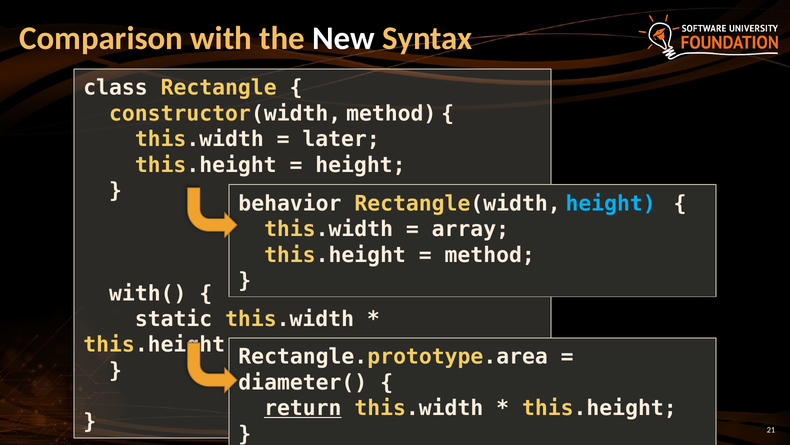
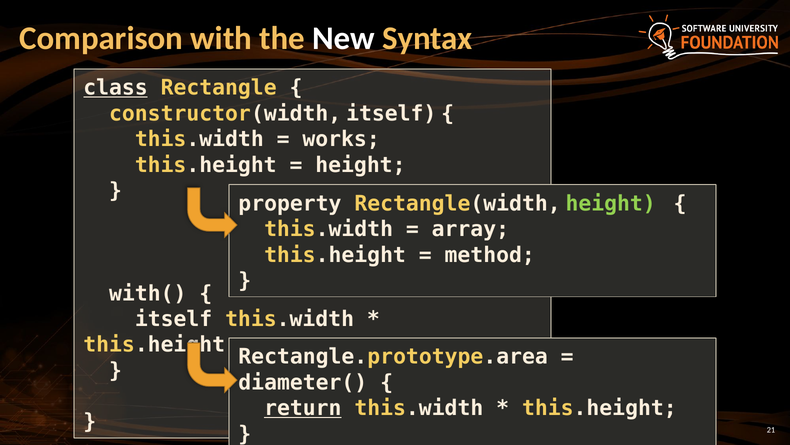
class underline: none -> present (116, 88)
constructor(width method: method -> itself (391, 113)
later: later -> works (341, 139)
behavior: behavior -> property (290, 203)
height colour: light blue -> light green (611, 203)
static: static -> itself (174, 319)
